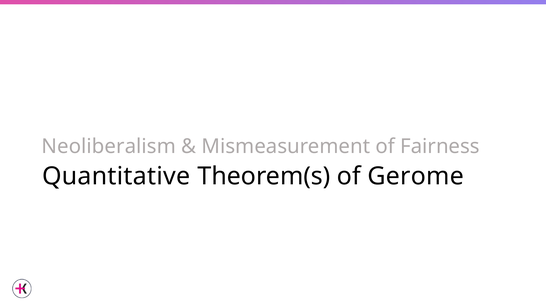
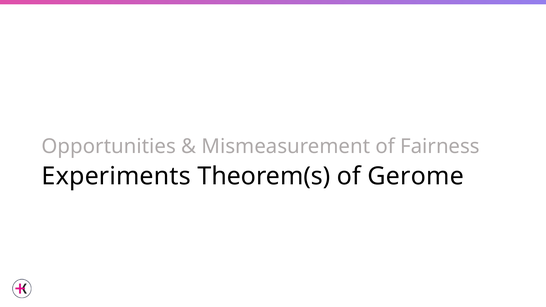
Neoliberalism: Neoliberalism -> Opportunities (109, 147)
Quantitative: Quantitative -> Experiments (116, 176)
